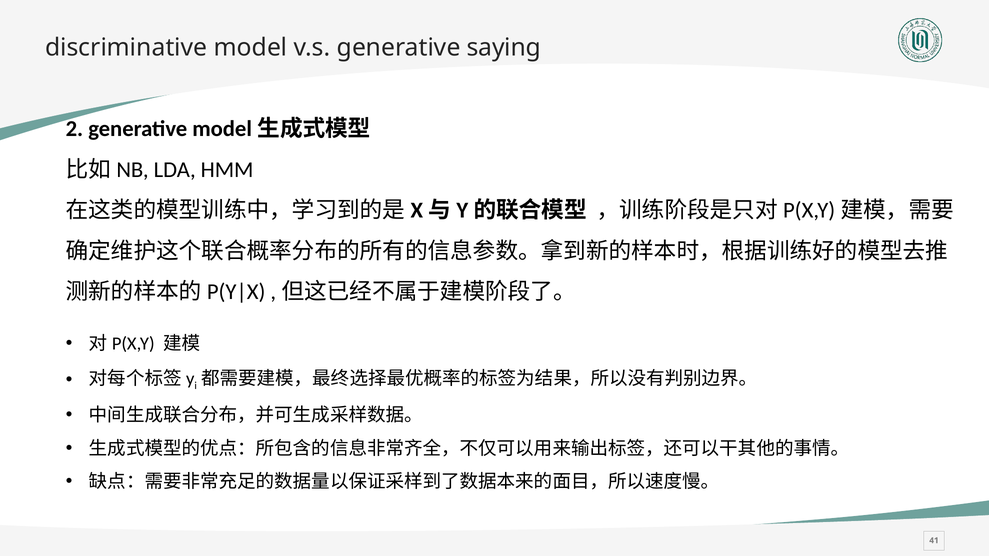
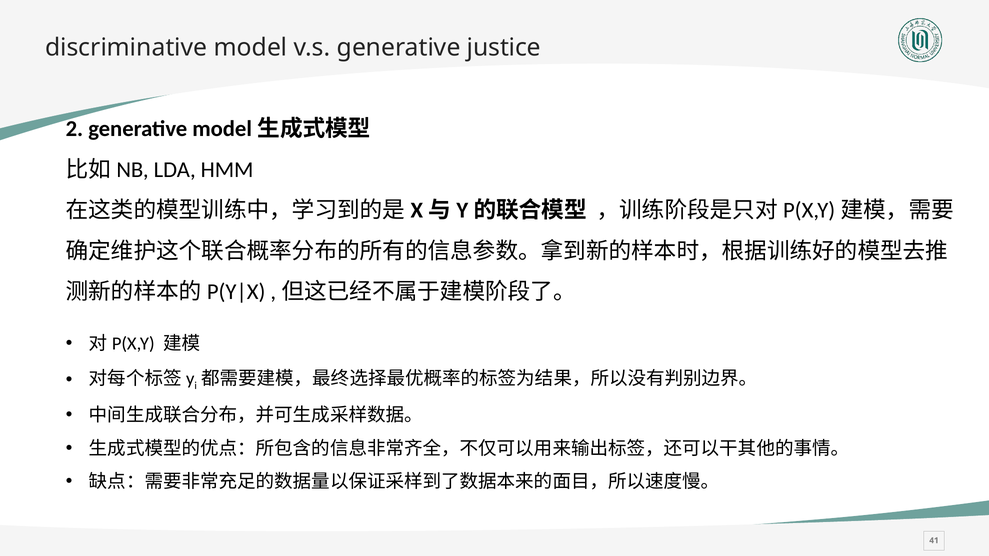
saying: saying -> justice (504, 48)
